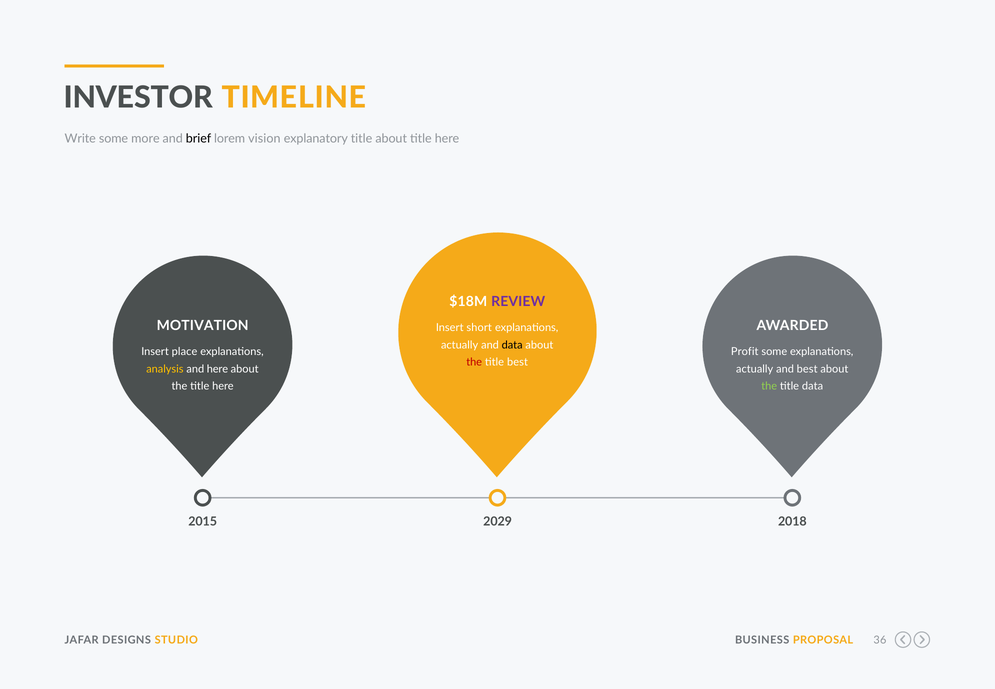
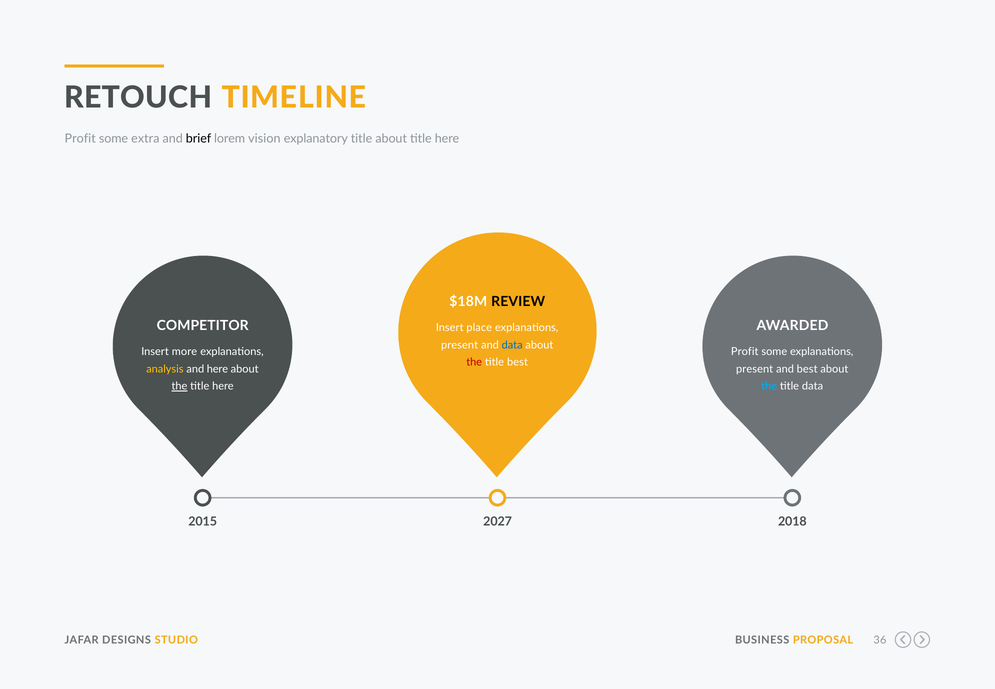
INVESTOR: INVESTOR -> RETOUCH (138, 98)
Write: Write -> Profit (80, 138)
more: more -> extra (145, 138)
REVIEW colour: purple -> black (518, 301)
MOTIVATION: MOTIVATION -> COMPETITOR (203, 326)
short: short -> place (479, 328)
actually: actually -> present (460, 345)
data colour: black -> blue (512, 345)
place: place -> more (184, 352)
actually: actually -> present (755, 369)
the underline: none -> present (179, 386)
the colour: light green -> light blue (769, 386)
2029: 2029 -> 2027 (498, 521)
